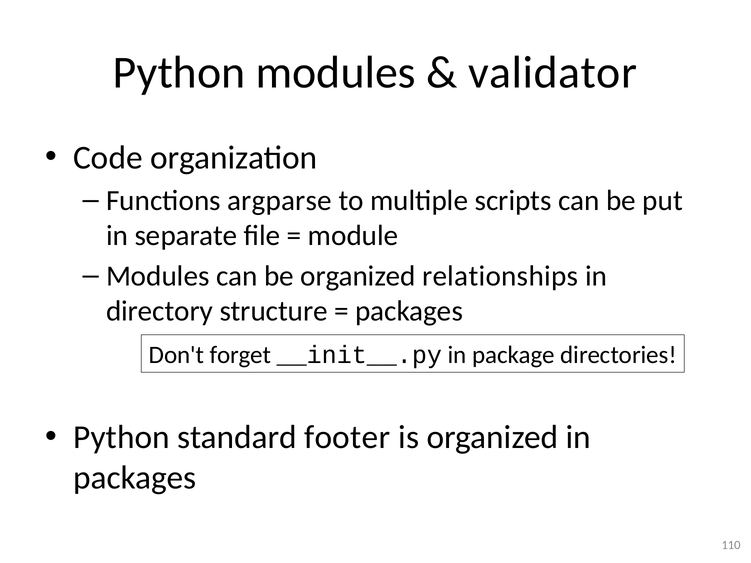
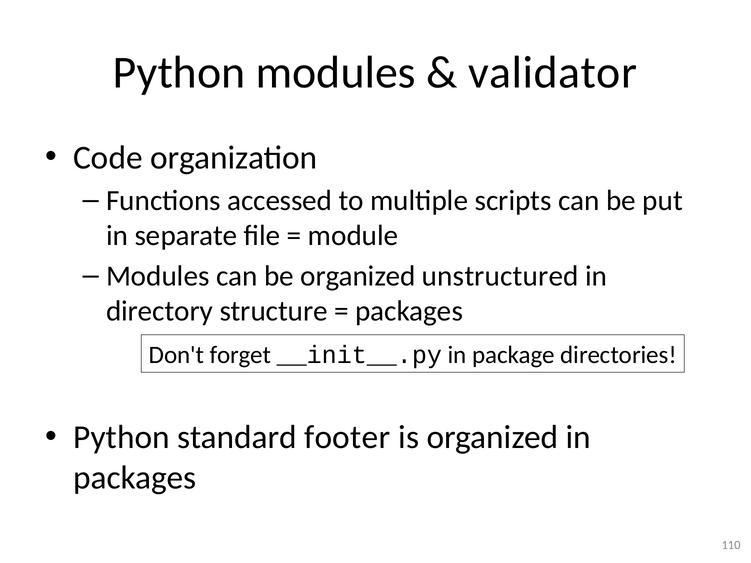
argparse: argparse -> accessed (280, 201)
relationships: relationships -> unstructured (500, 276)
